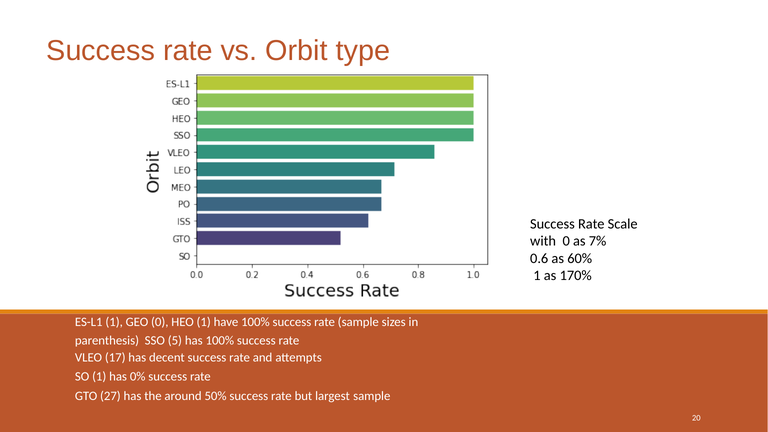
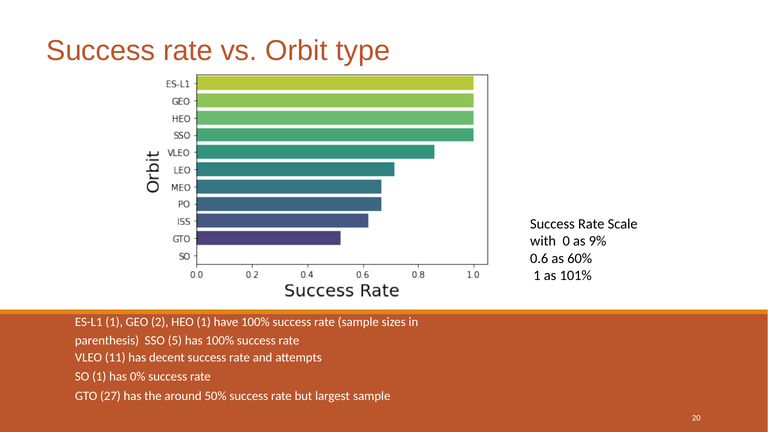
7%: 7% -> 9% (598, 241)
170%: 170% -> 101% (576, 276)
GEO 0: 0 -> 2 (160, 322)
17: 17 -> 11 (115, 358)
